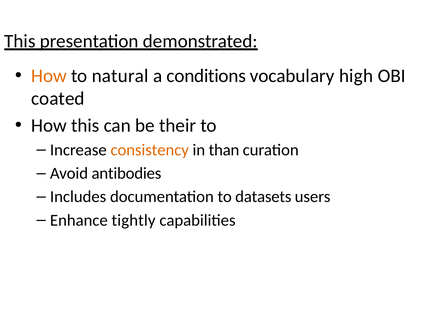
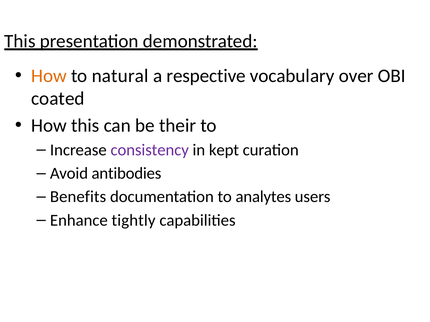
conditions: conditions -> respective (206, 76)
high: high -> over (356, 76)
consistency colour: orange -> purple (150, 150)
than: than -> kept (224, 150)
Includes: Includes -> Benefits (78, 197)
datasets: datasets -> analytes (263, 197)
